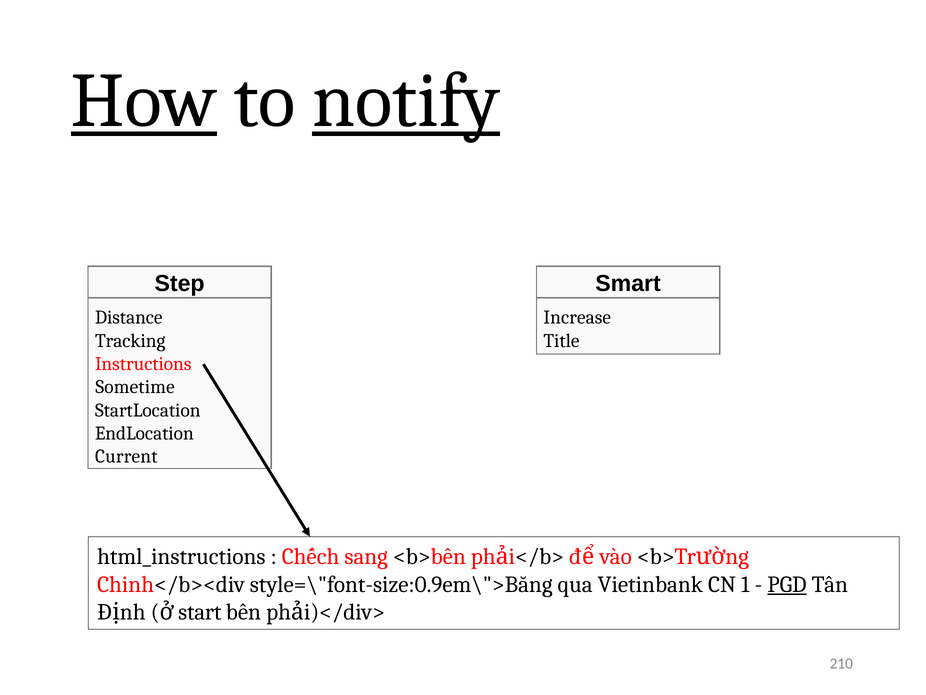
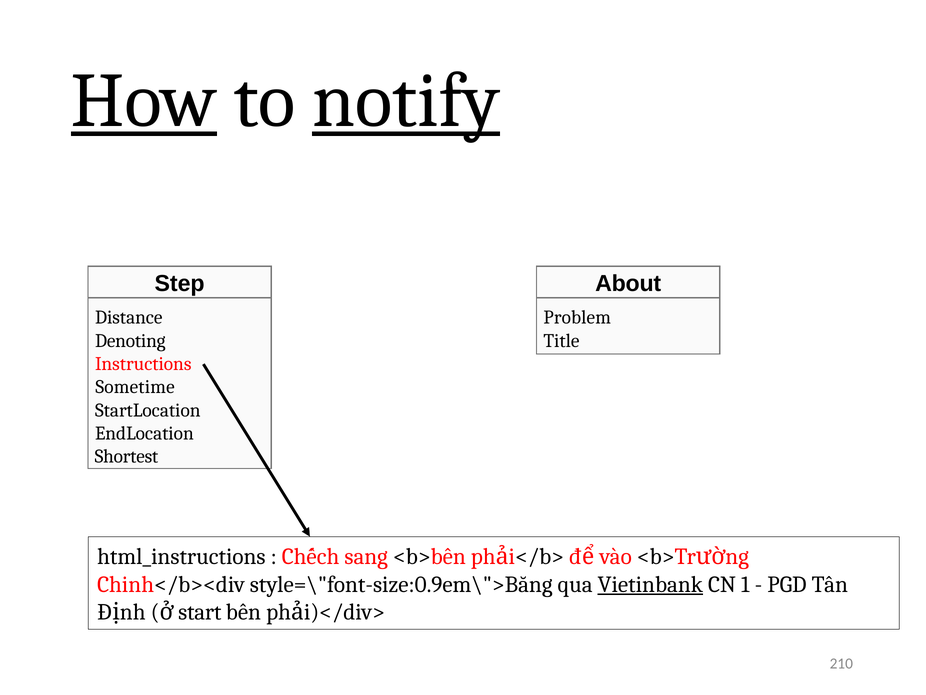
Smart: Smart -> About (628, 283)
Increase: Increase -> Problem (577, 317)
Tracking: Tracking -> Denoting (130, 340)
Current: Current -> Shortest (126, 456)
Vietinbank underline: none -> present (650, 584)
PGD underline: present -> none (787, 584)
